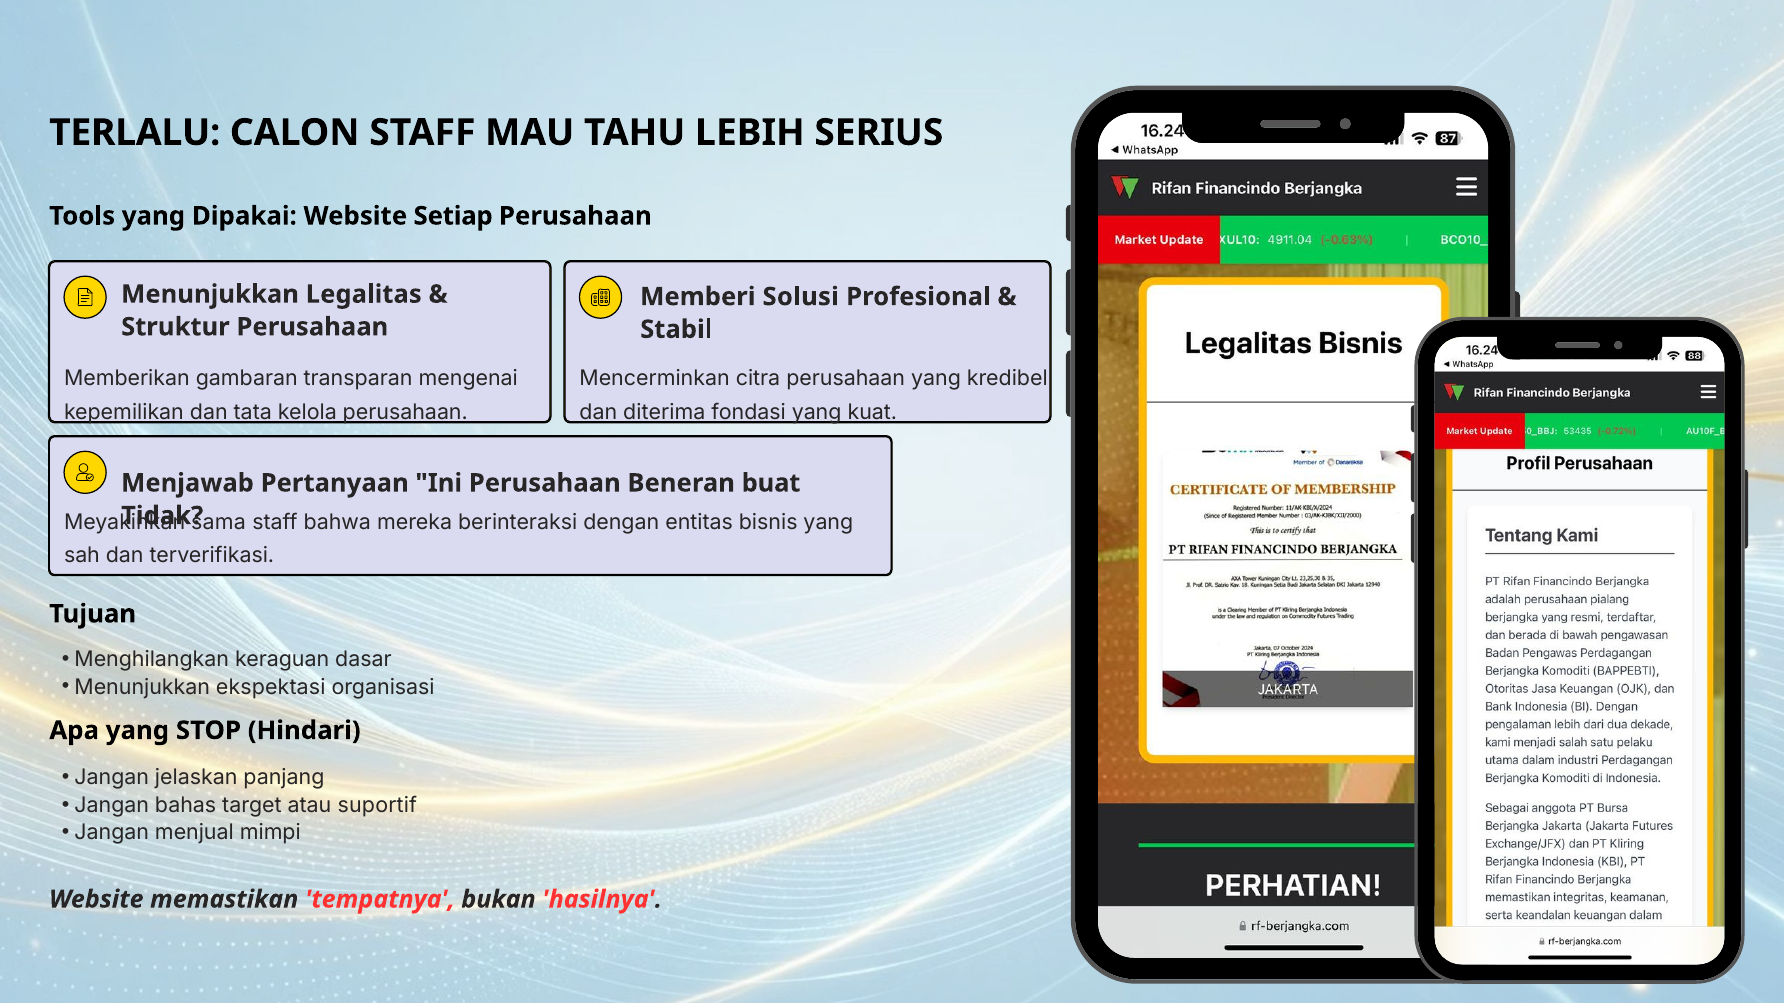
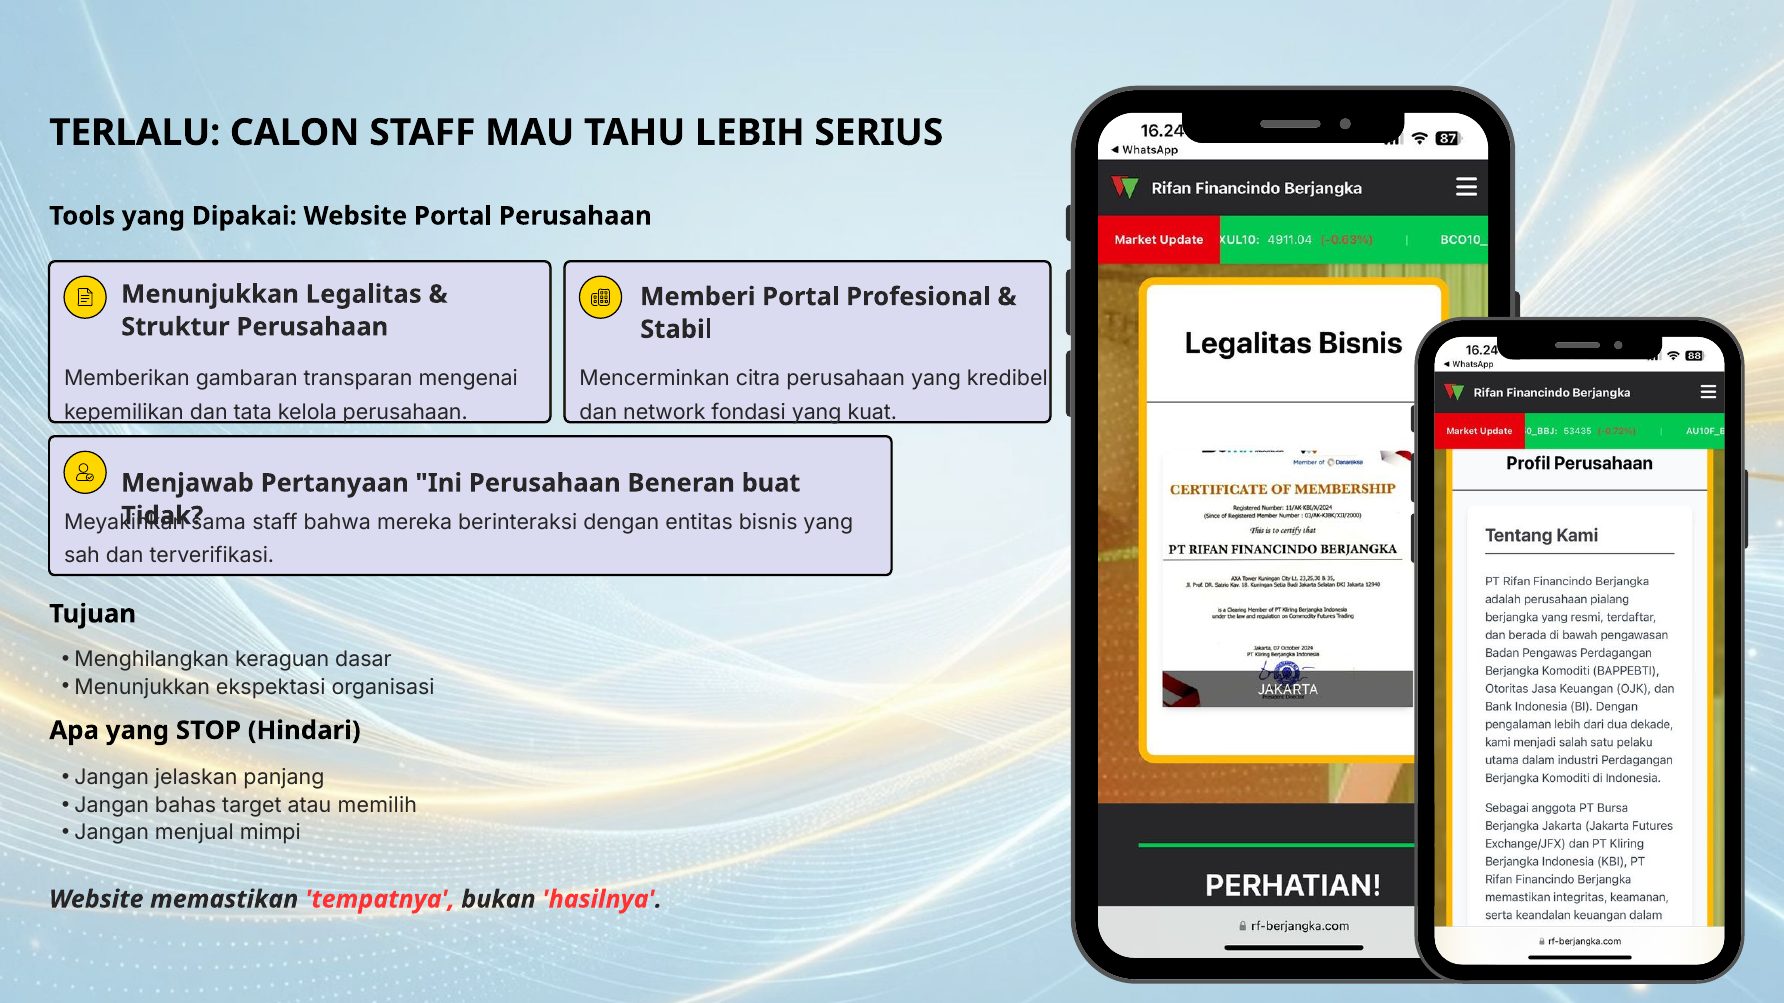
Website Setiap: Setiap -> Portal (453, 216)
Memberi Solusi: Solusi -> Portal (801, 297)
diterima: diterima -> network (664, 412)
suportif: suportif -> memilih (377, 806)
